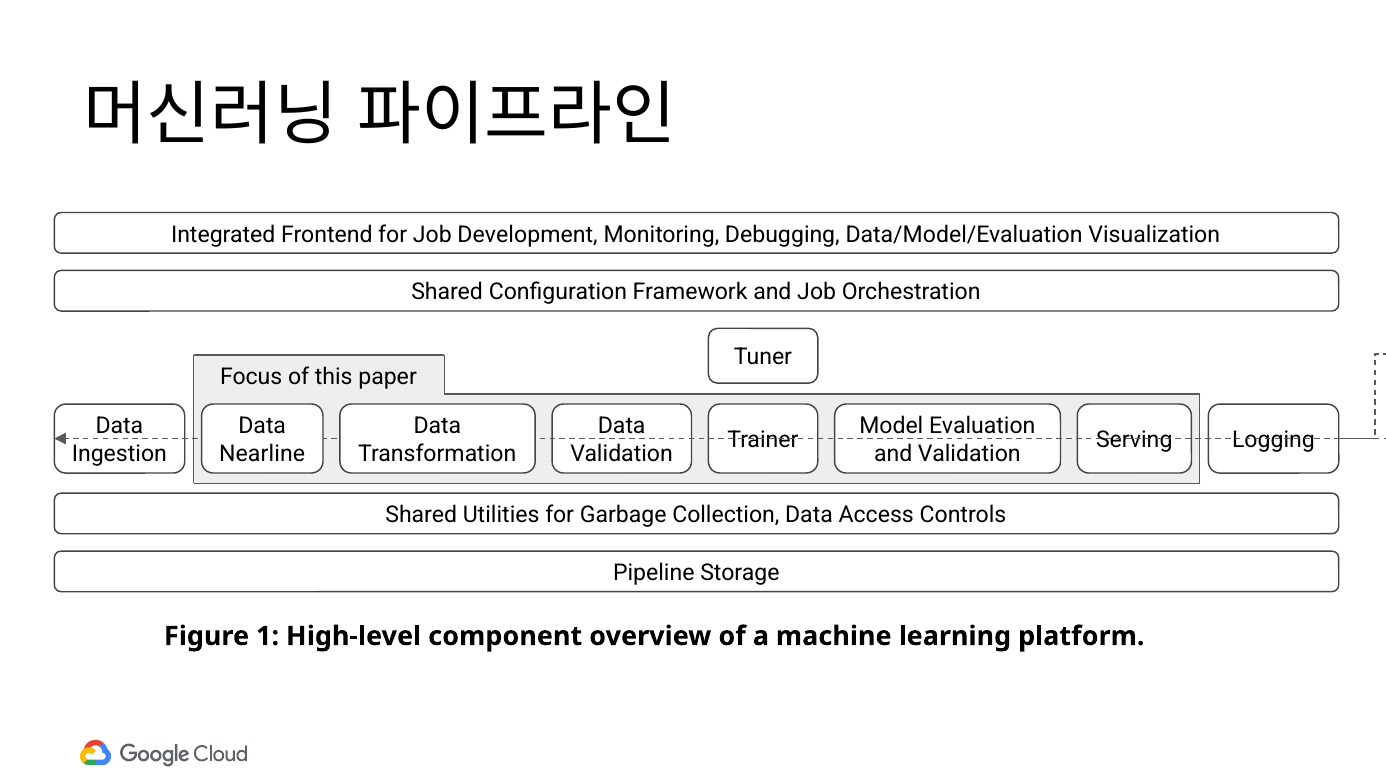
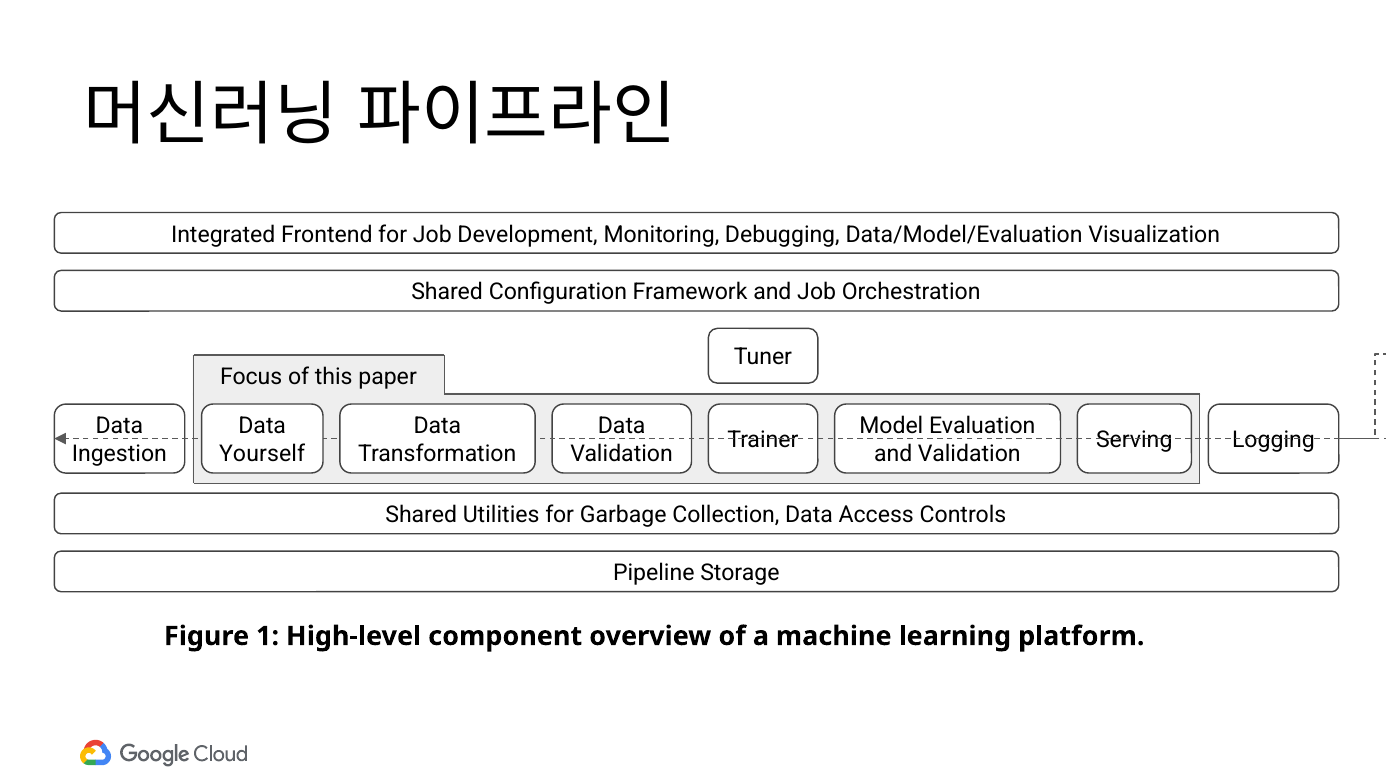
Nearline: Nearline -> Yourself (262, 454)
